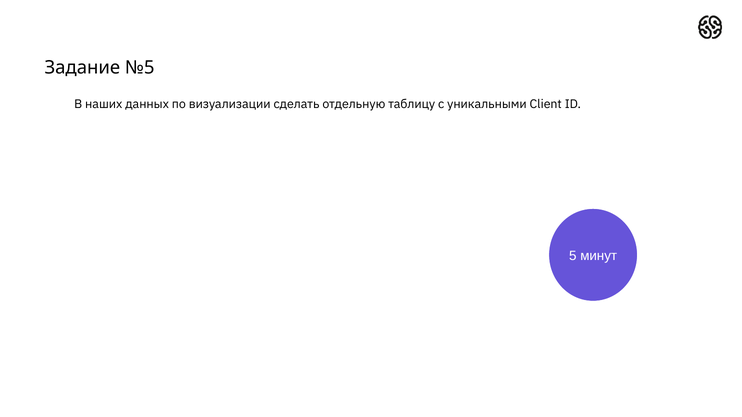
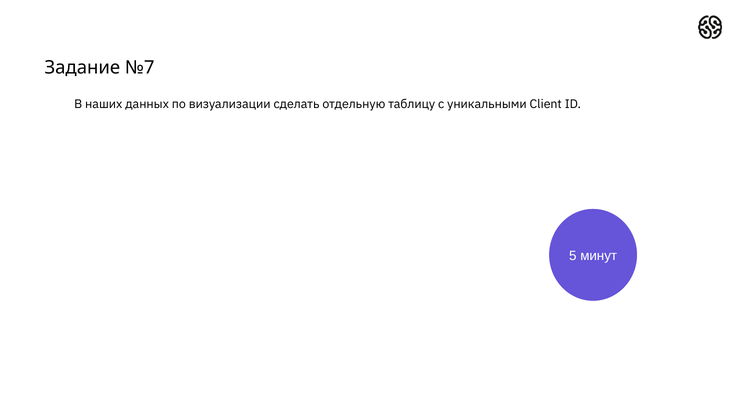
№5: №5 -> №7 (140, 68)
